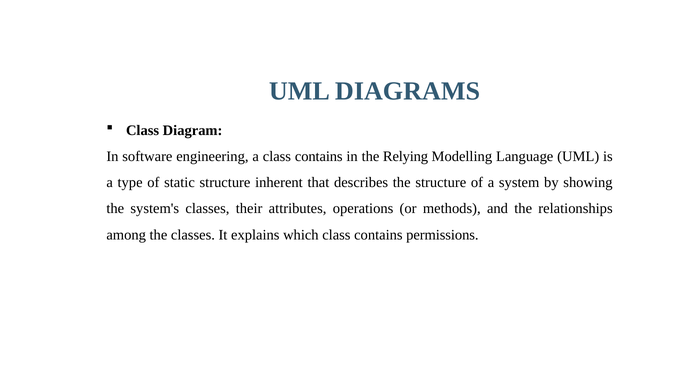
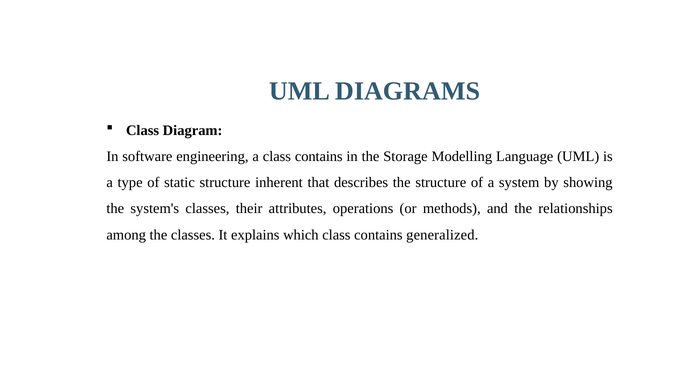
Relying: Relying -> Storage (405, 156)
permissions: permissions -> generalized (442, 235)
